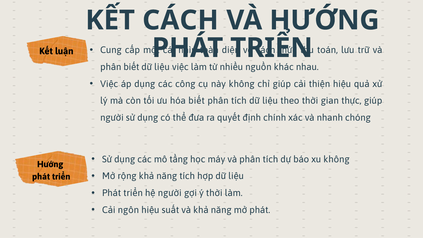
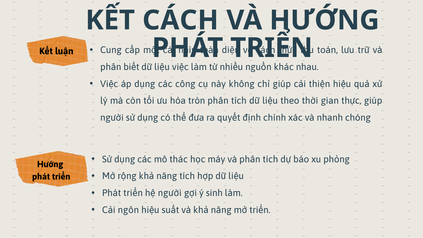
hóa biết: biết -> tròn (197, 101)
tầng: tầng -> thác (179, 159)
xu không: không -> phỏng (337, 159)
ý thời: thời -> sinh (214, 193)
mở phát: phát -> triển (260, 210)
